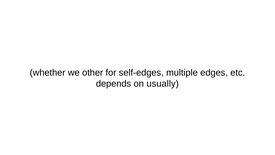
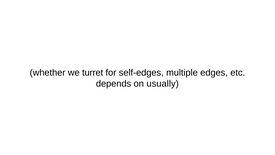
other: other -> turret (93, 72)
